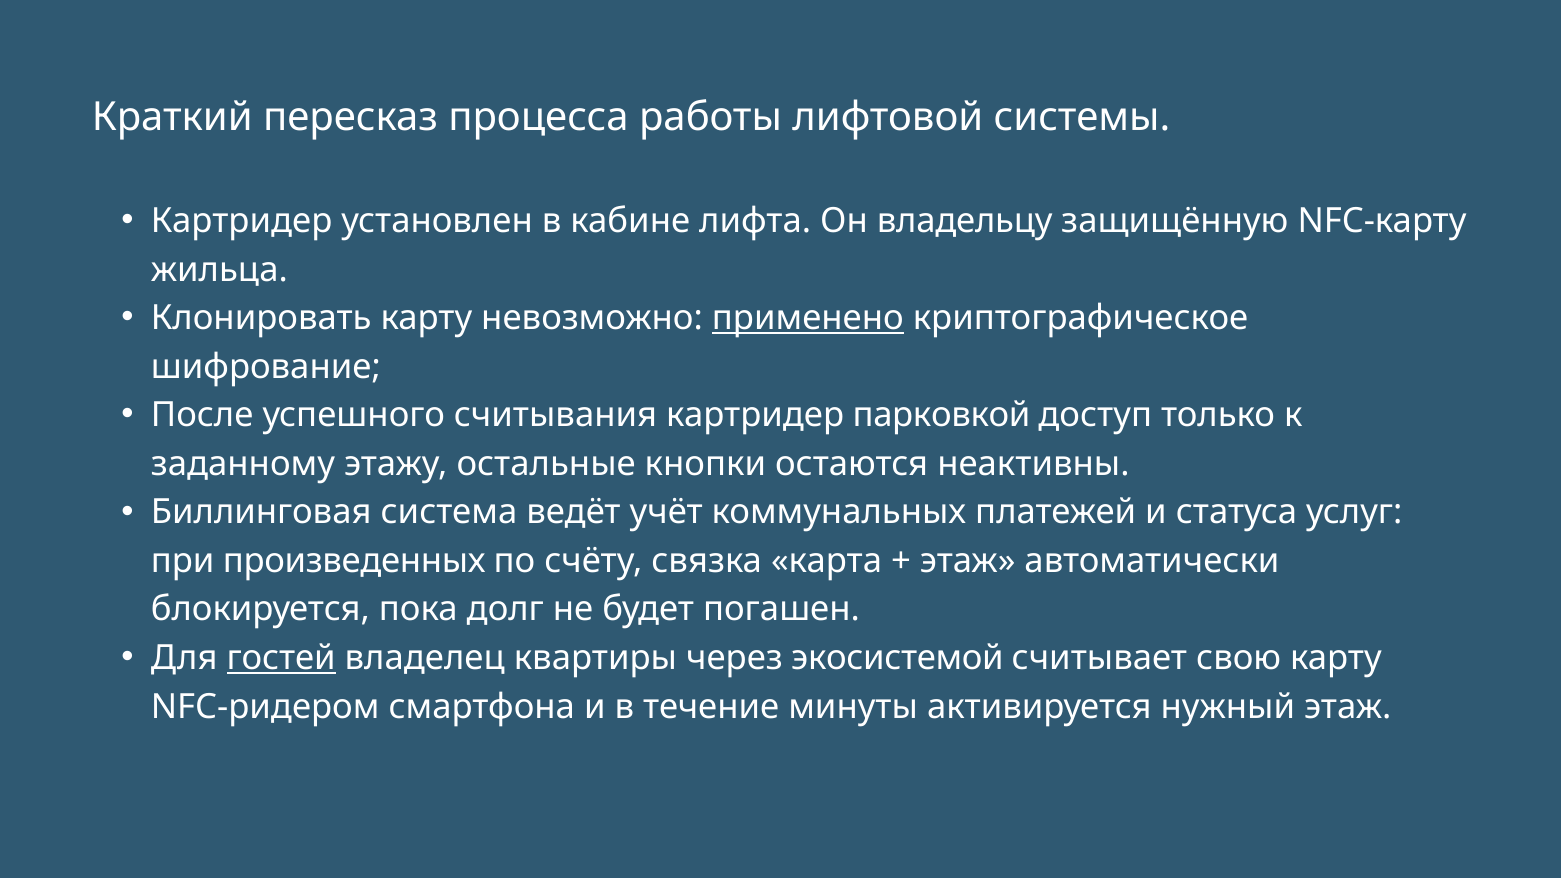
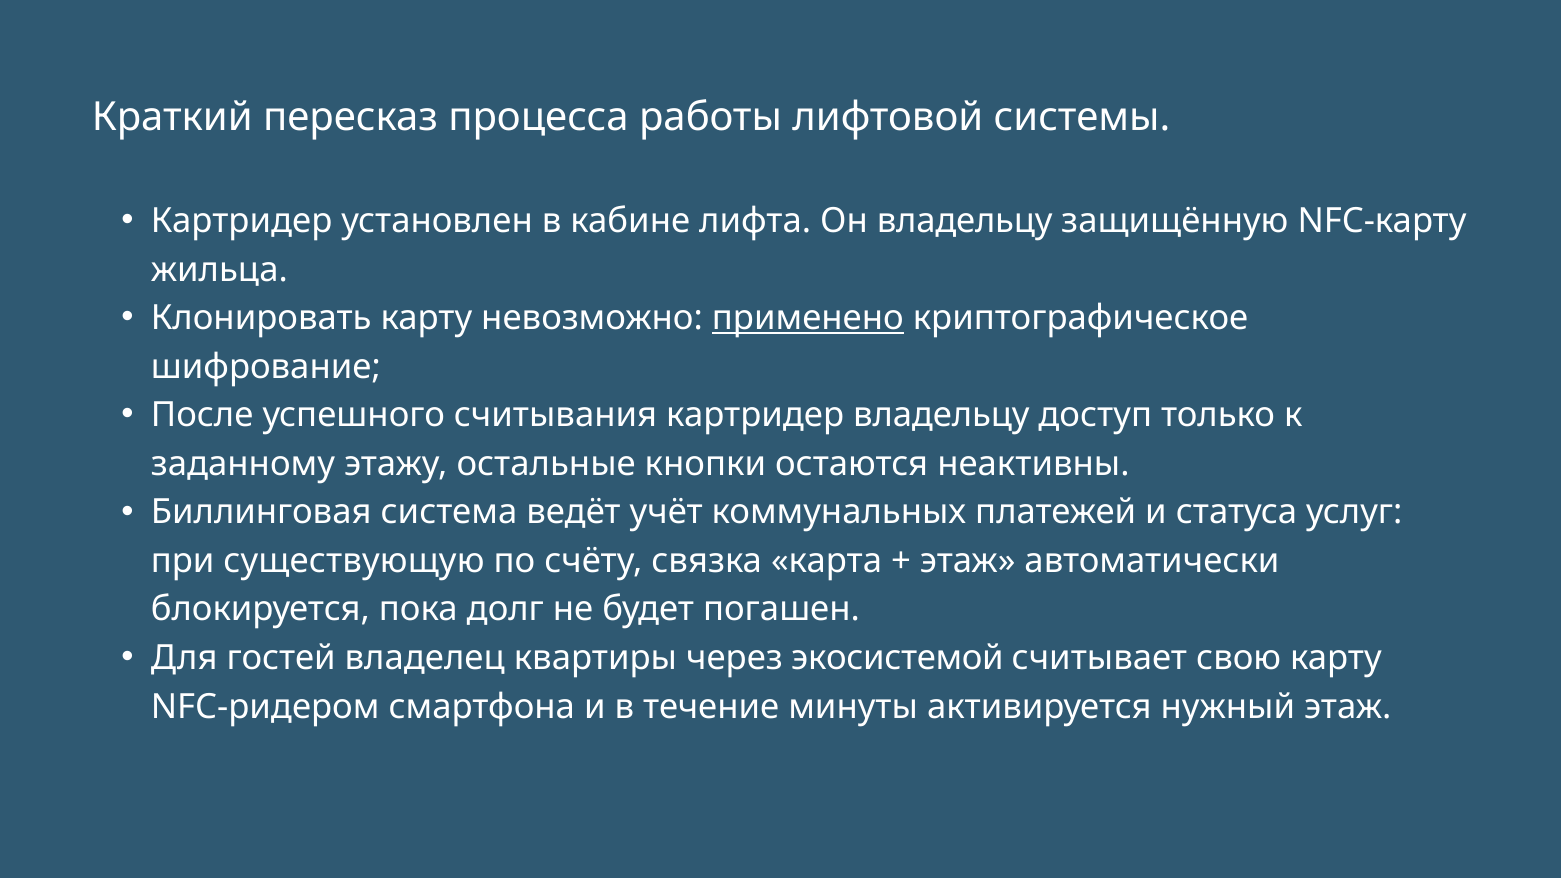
картридер парковкой: парковкой -> владельцу (941, 415)
произведенных: произведенных -> существующую (354, 561)
гостей underline: present -> none (281, 658)
